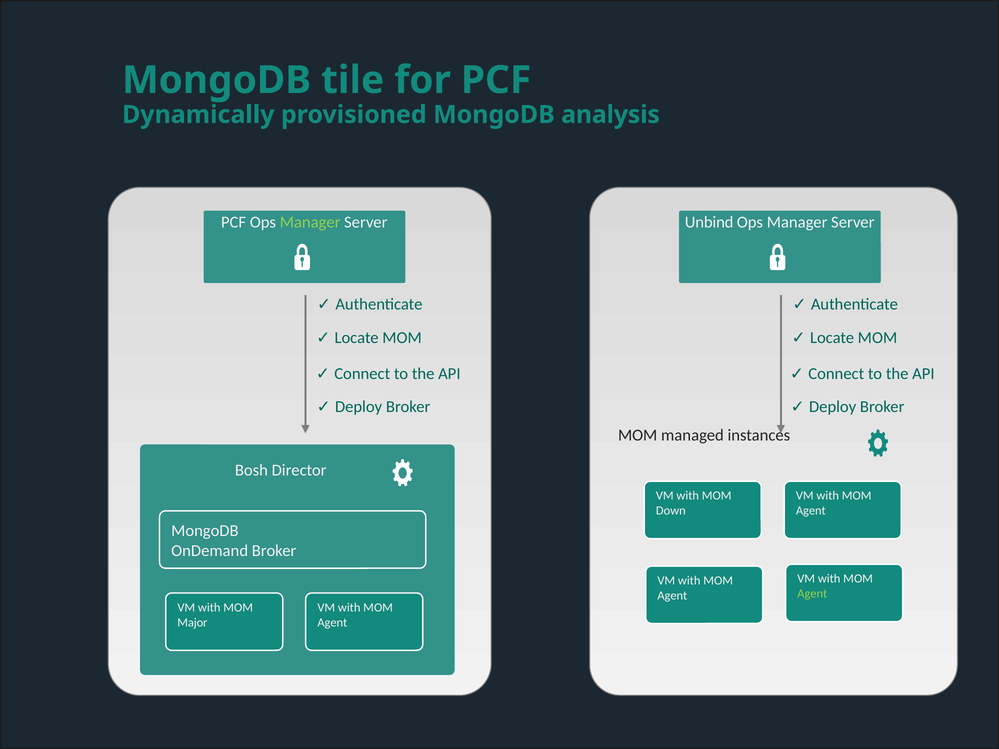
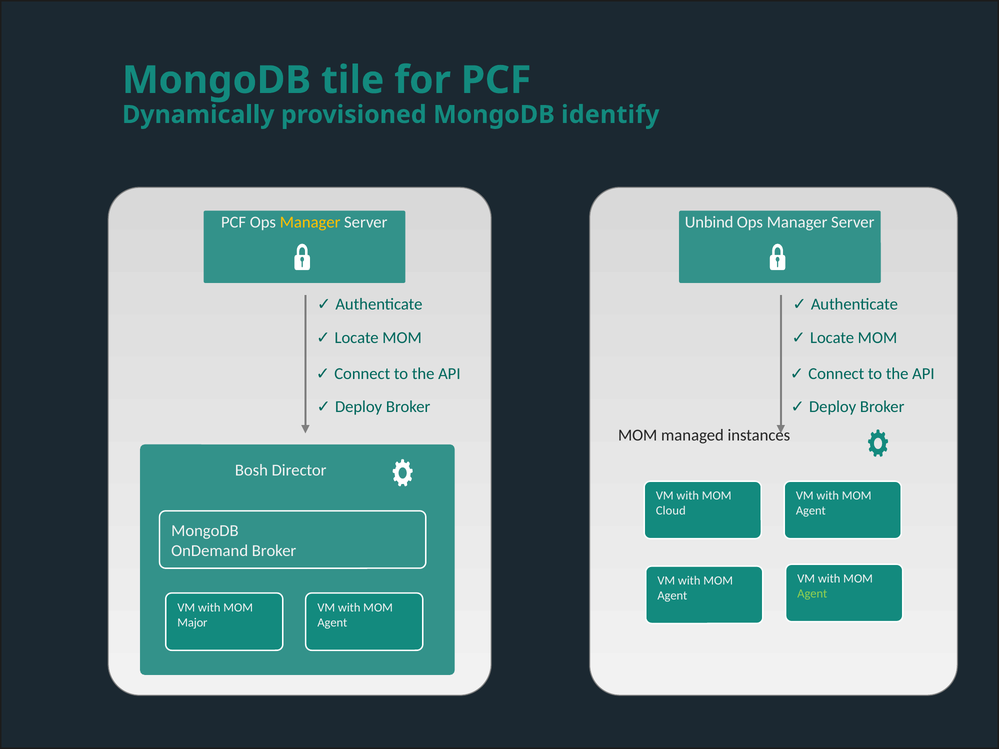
analysis: analysis -> identify (610, 115)
Manager colour: light green -> yellow (310, 222)
Down: Down -> Cloud (671, 511)
